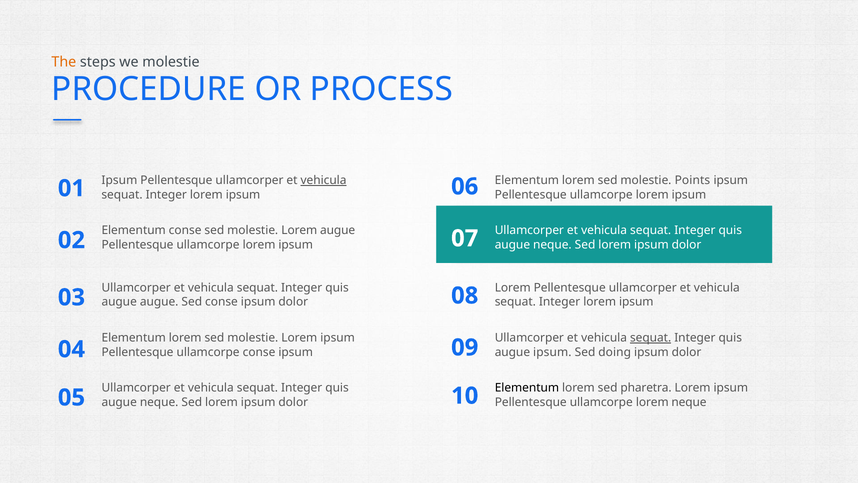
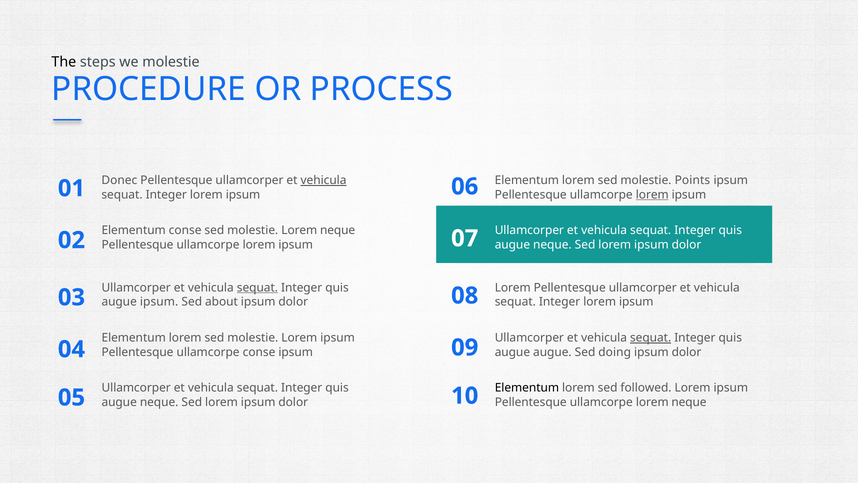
The colour: orange -> black (64, 62)
Ipsum: Ipsum -> Donec (119, 180)
lorem underline: none -> present (652, 195)
molestie Lorem augue: augue -> neque (338, 230)
sequat underline: none -> present (257, 288)
augue augue: augue -> ipsum (159, 302)
Sed conse: conse -> about (221, 302)
augue ipsum: ipsum -> augue (552, 352)
pharetra: pharetra -> followed (646, 388)
